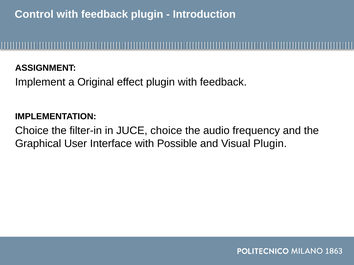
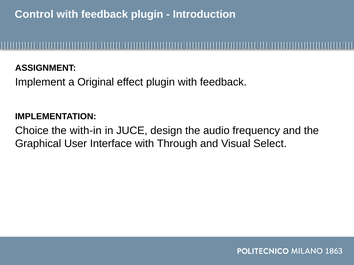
filter-in: filter-in -> with-in (86, 131)
JUCE choice: choice -> design (166, 131)
Possible: Possible -> Through (177, 144)
Visual Plugin: Plugin -> Select (270, 144)
